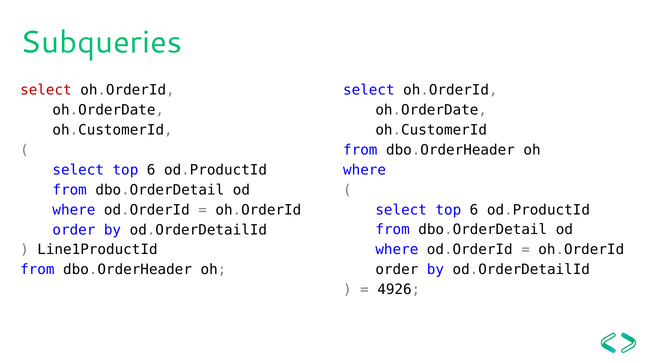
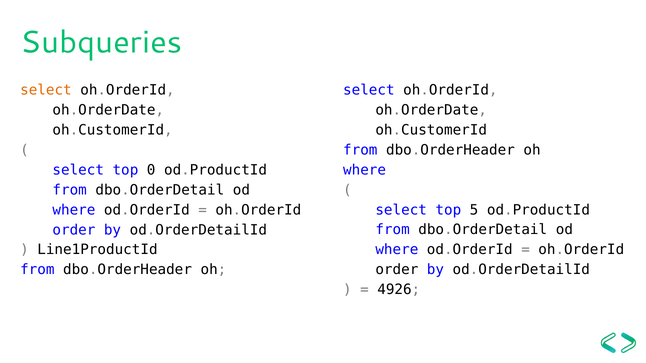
select colour: red -> orange (46, 90)
6: 6 -> 0 (151, 170)
6: 6 -> 5 (474, 210)
